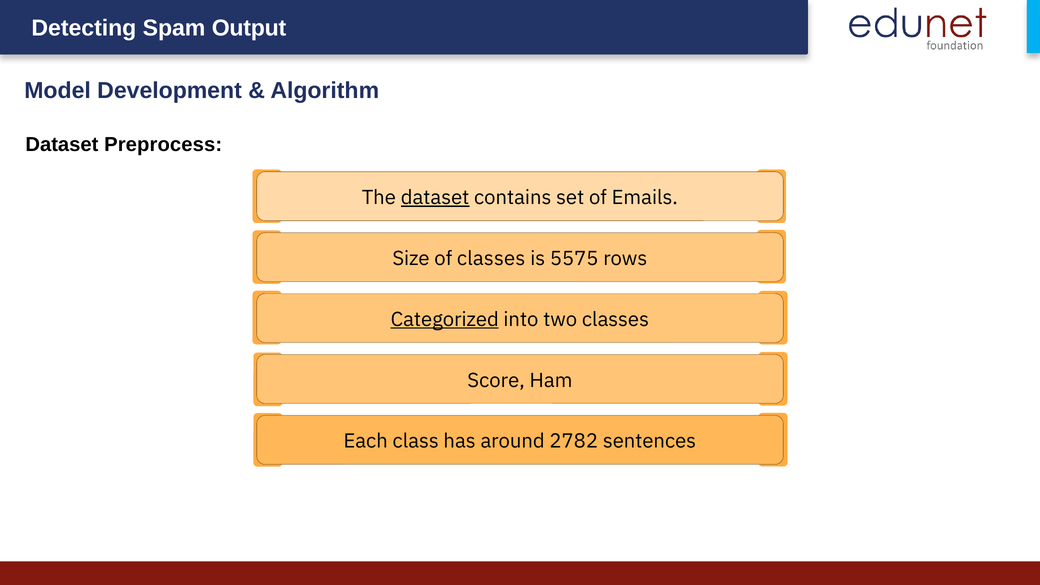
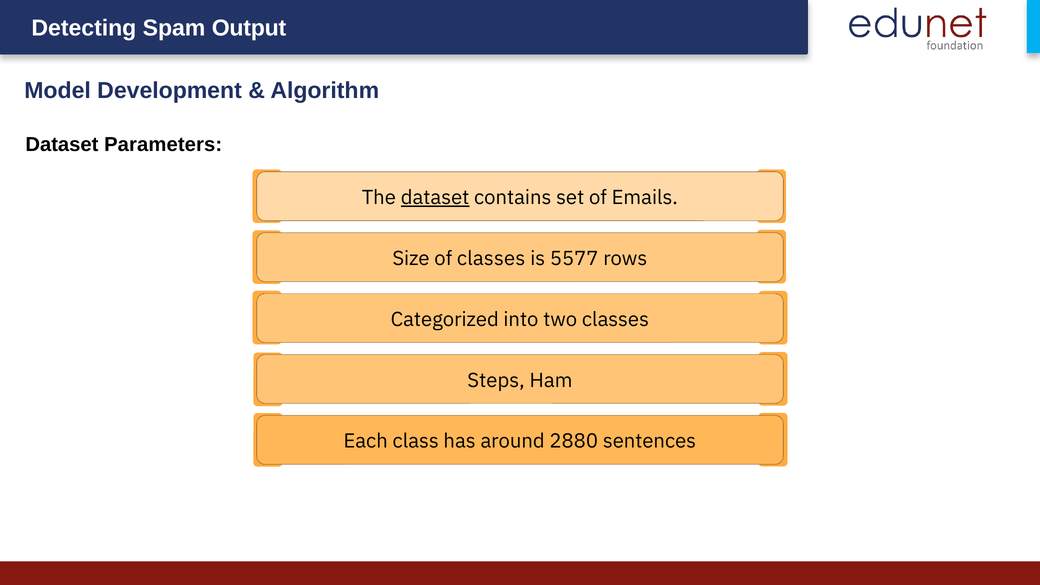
Preprocess: Preprocess -> Parameters (163, 145)
5575: 5575 -> 5577 (574, 259)
Categorized underline: present -> none (445, 319)
Score: Score -> Steps (496, 380)
2782: 2782 -> 2880 (574, 441)
